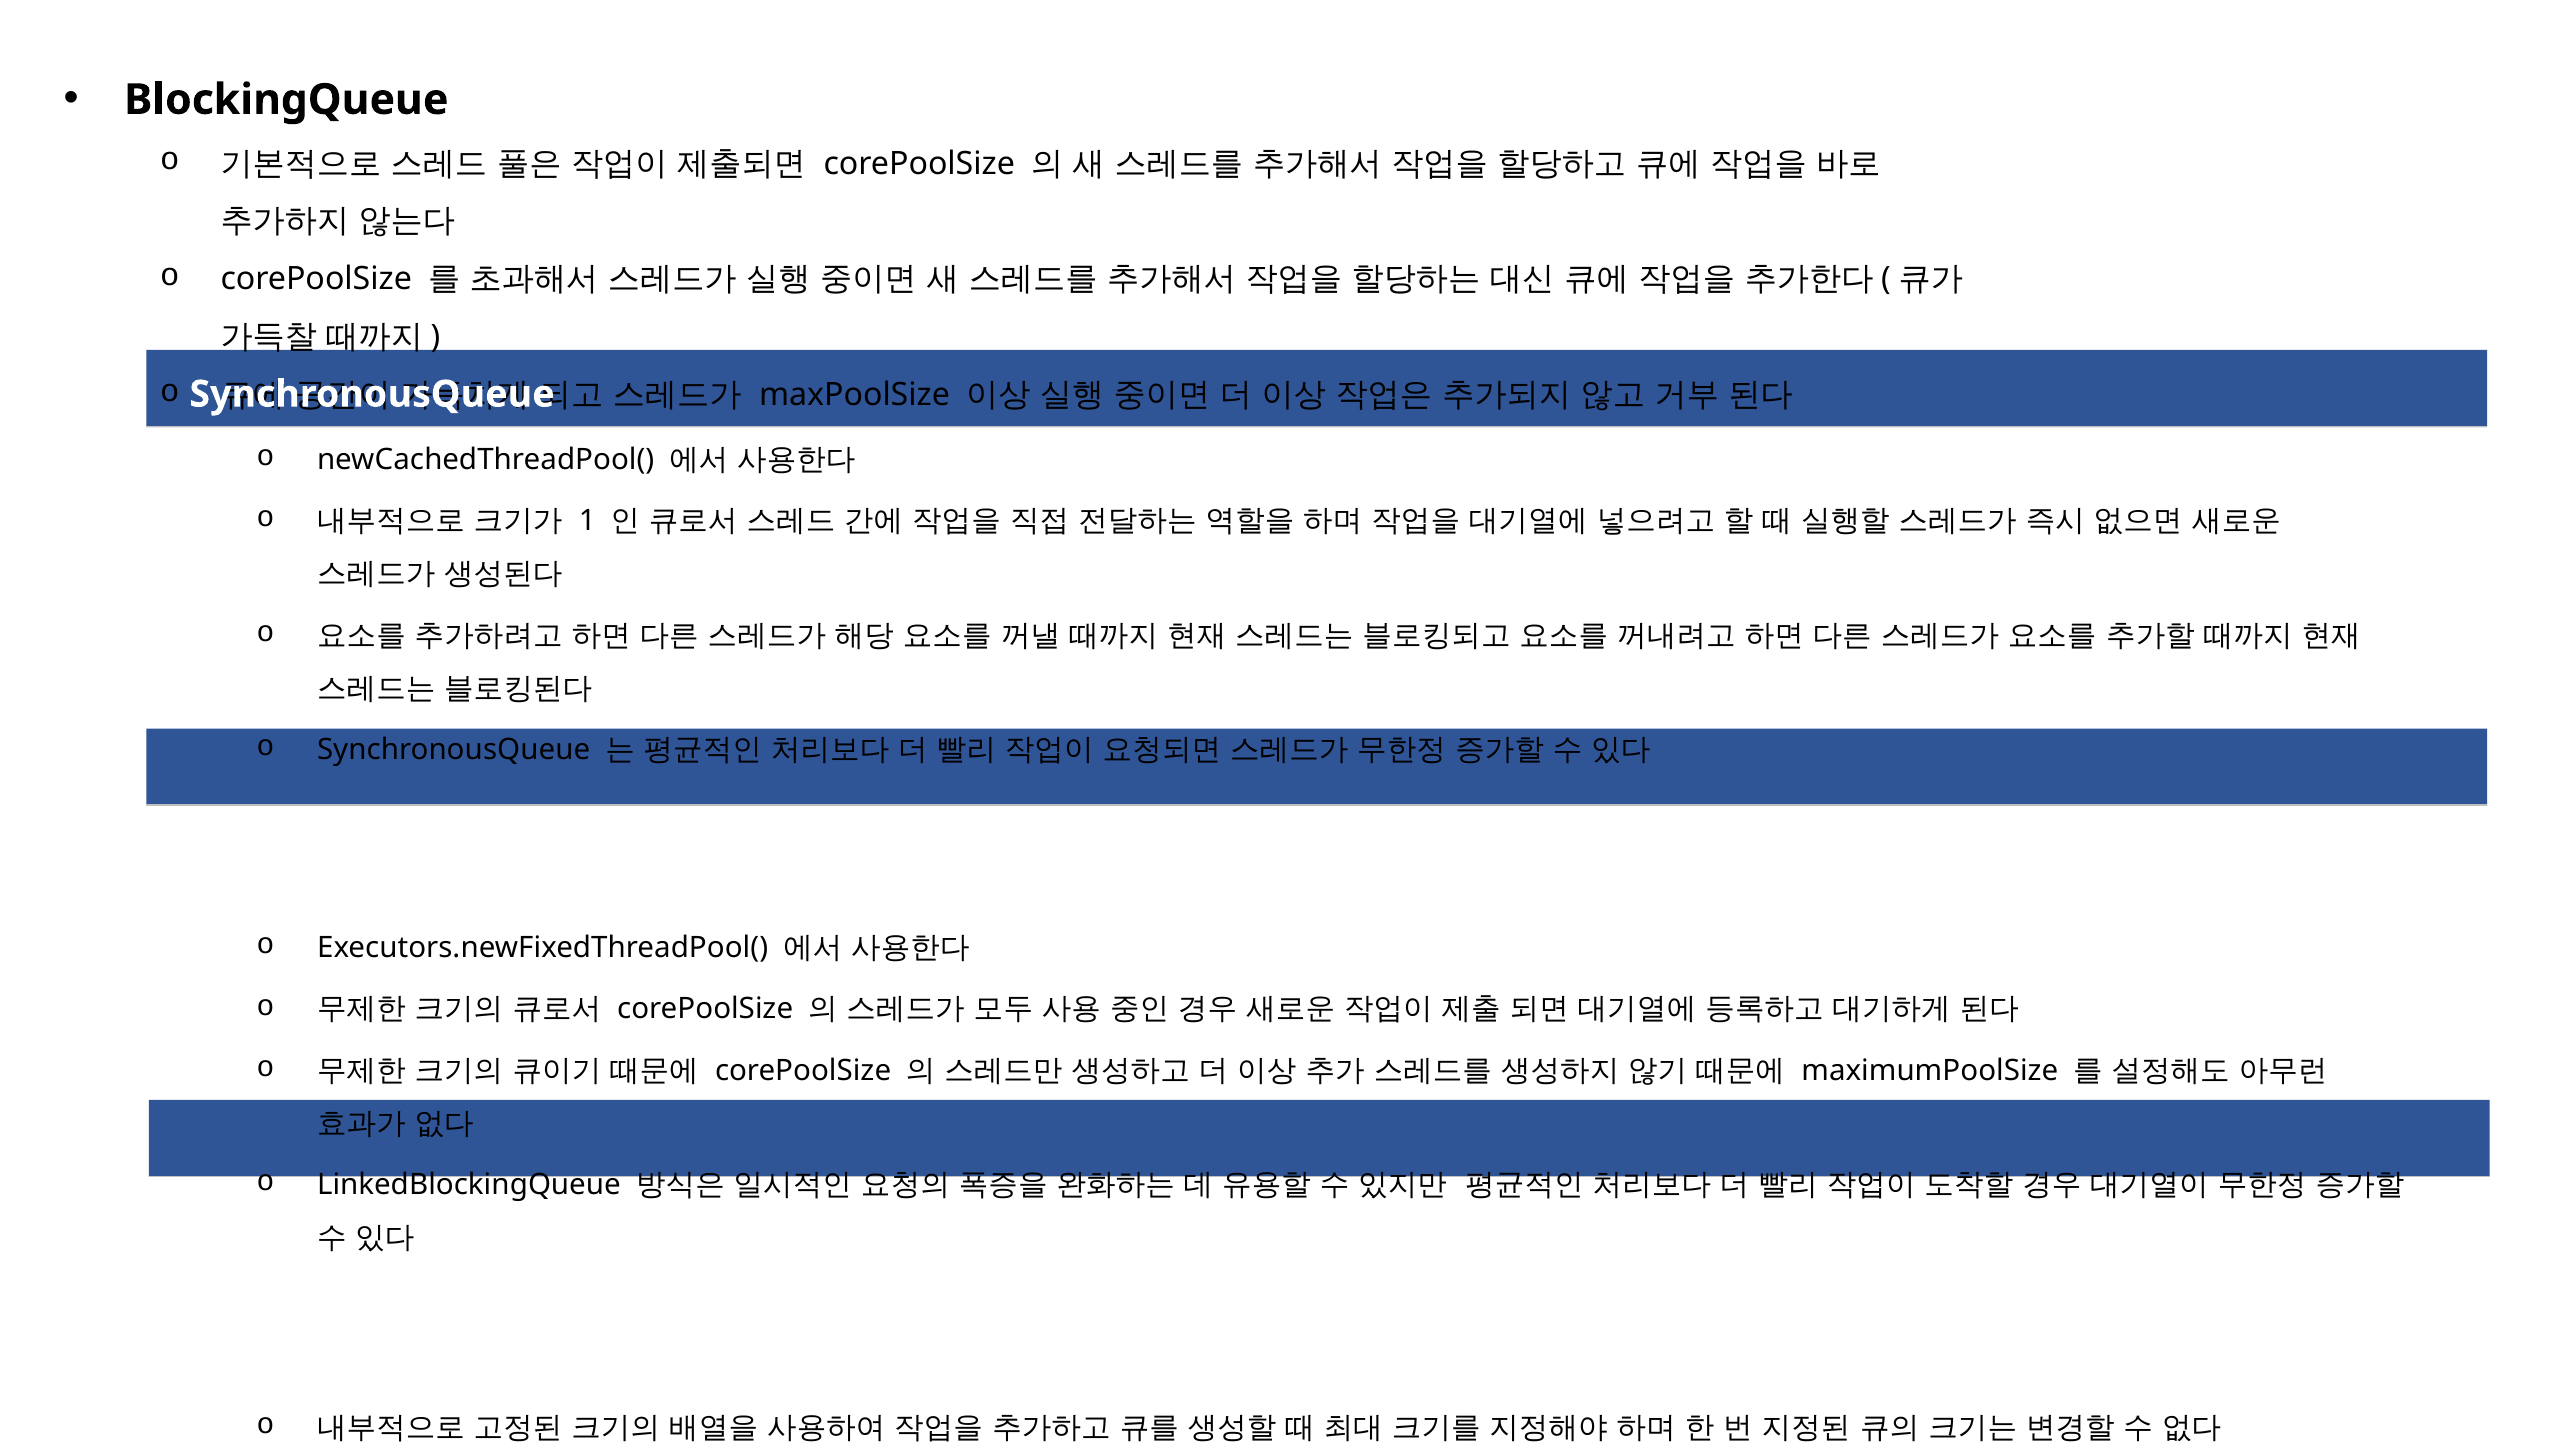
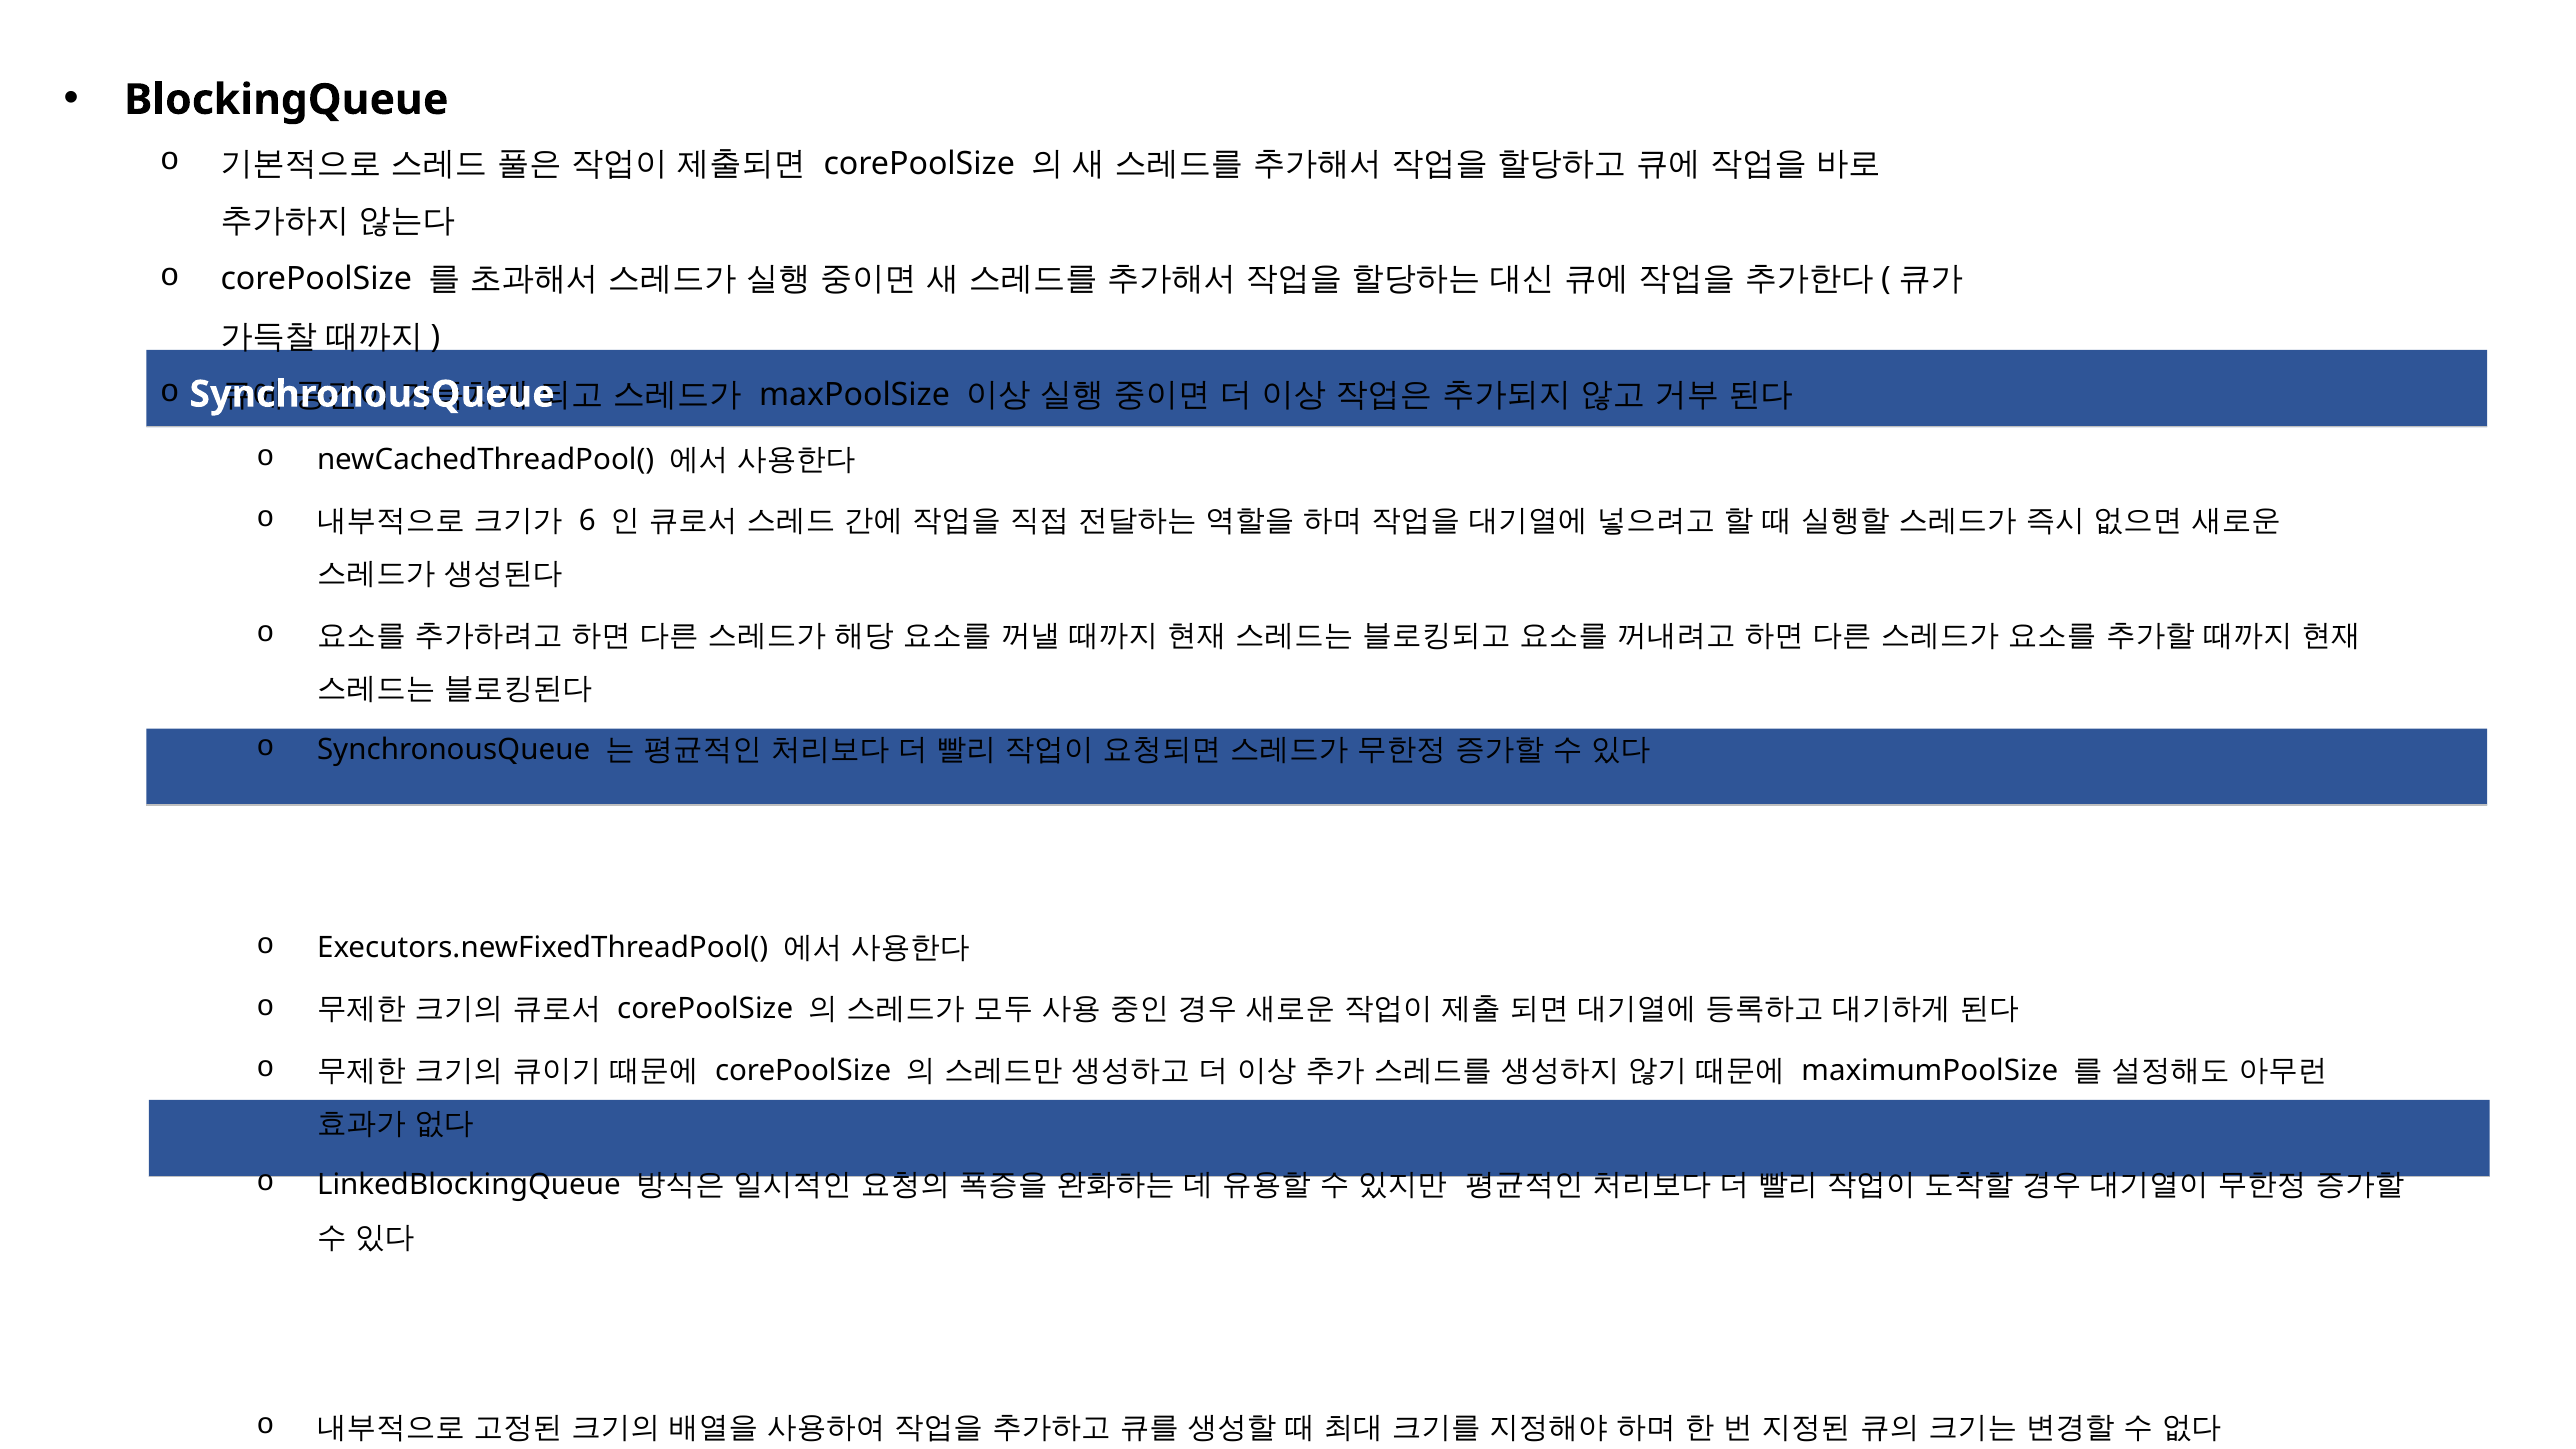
1: 1 -> 6 (587, 521)
